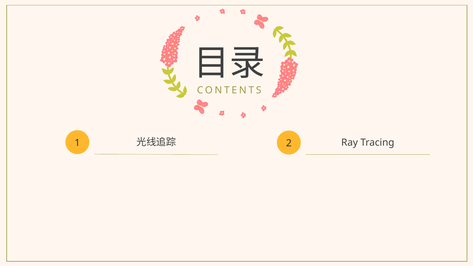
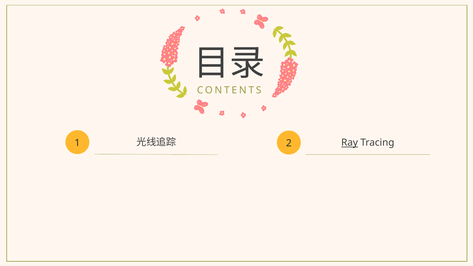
Ray underline: none -> present (350, 143)
